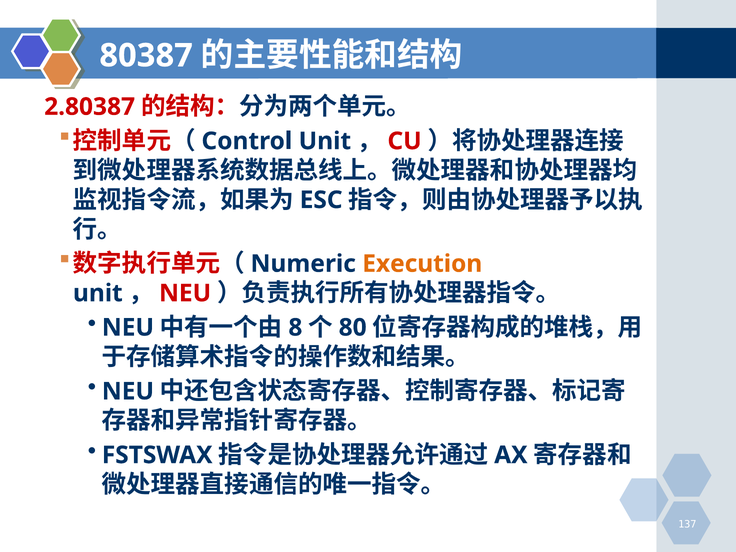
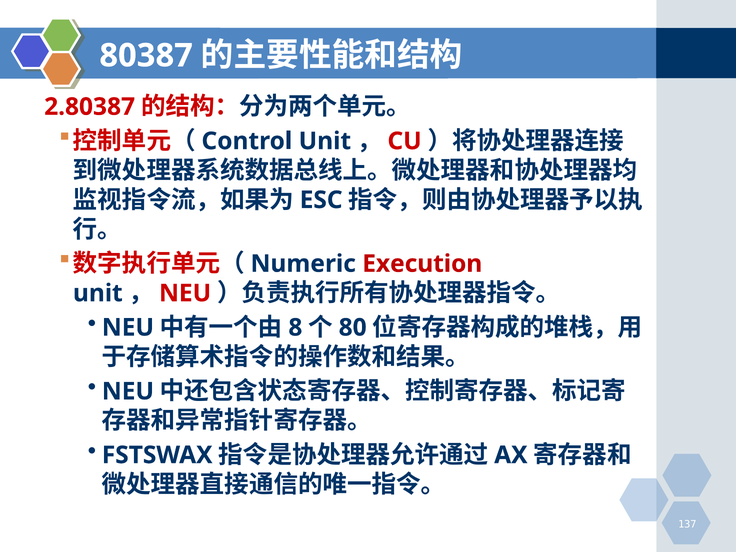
Execution colour: orange -> red (422, 264)
